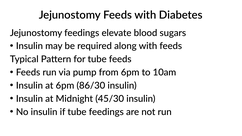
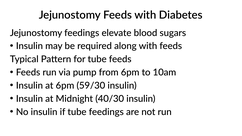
86/30: 86/30 -> 59/30 (91, 86)
45/30: 45/30 -> 40/30 (110, 99)
